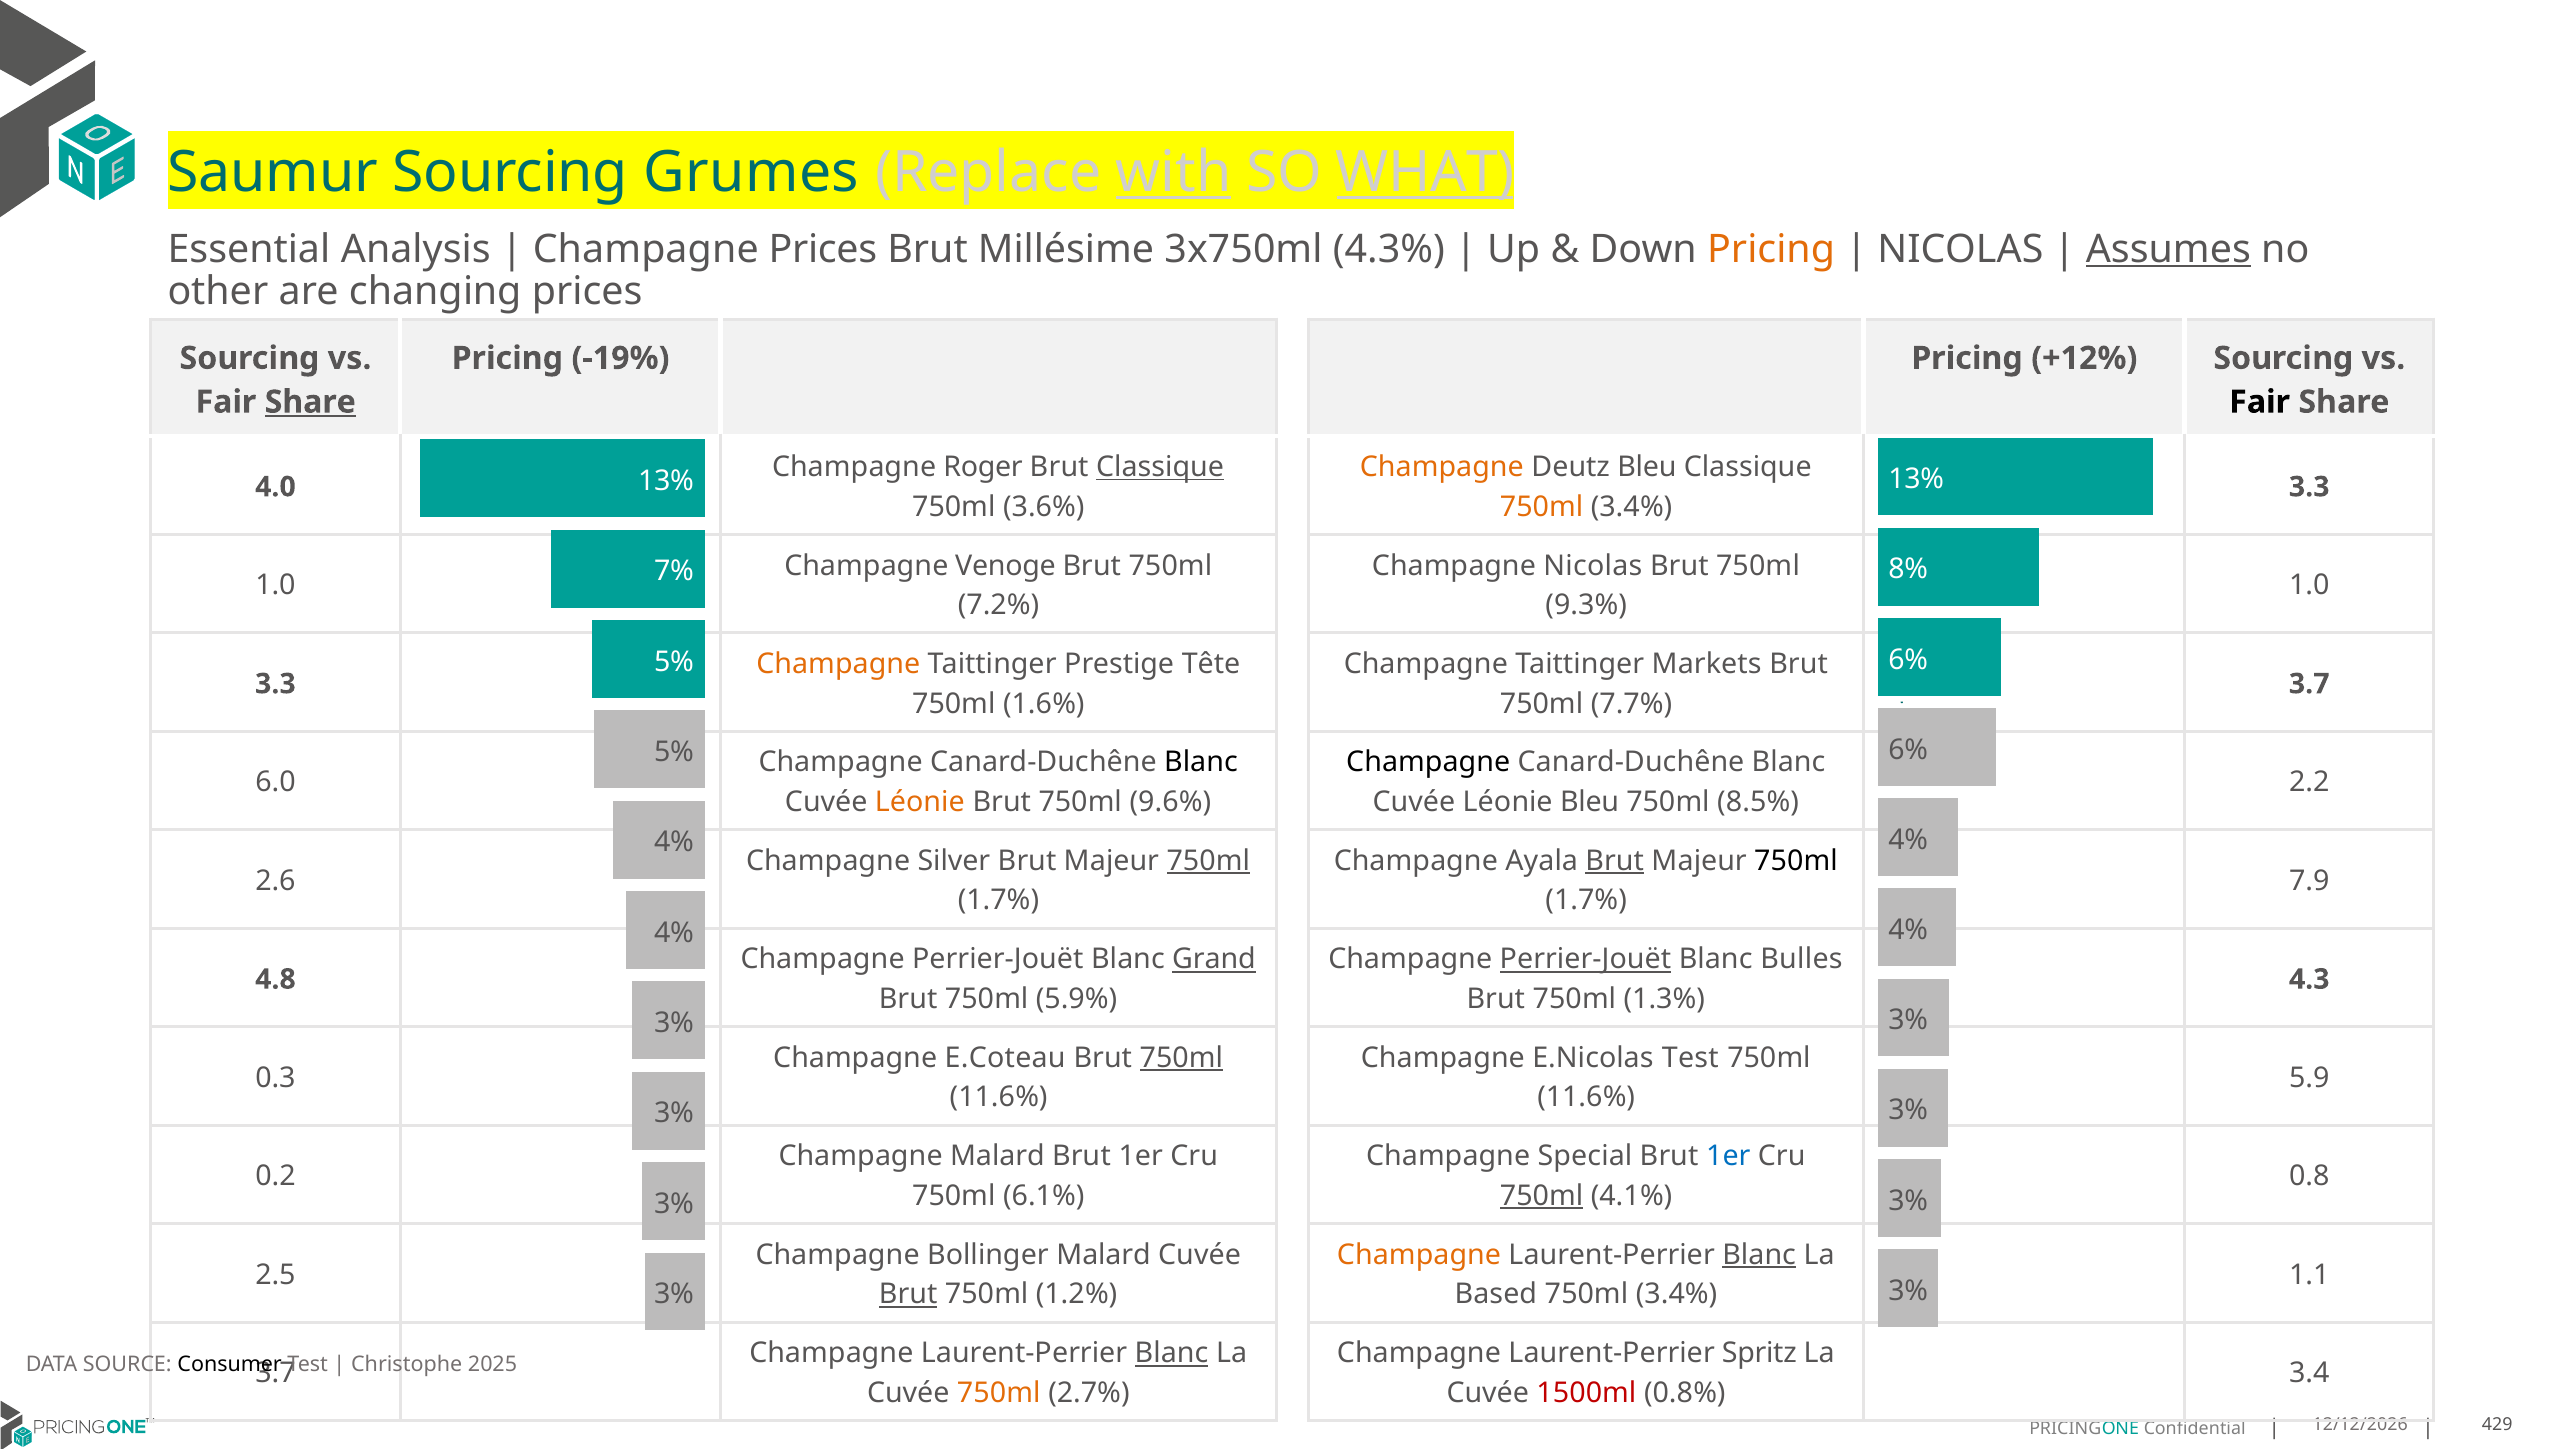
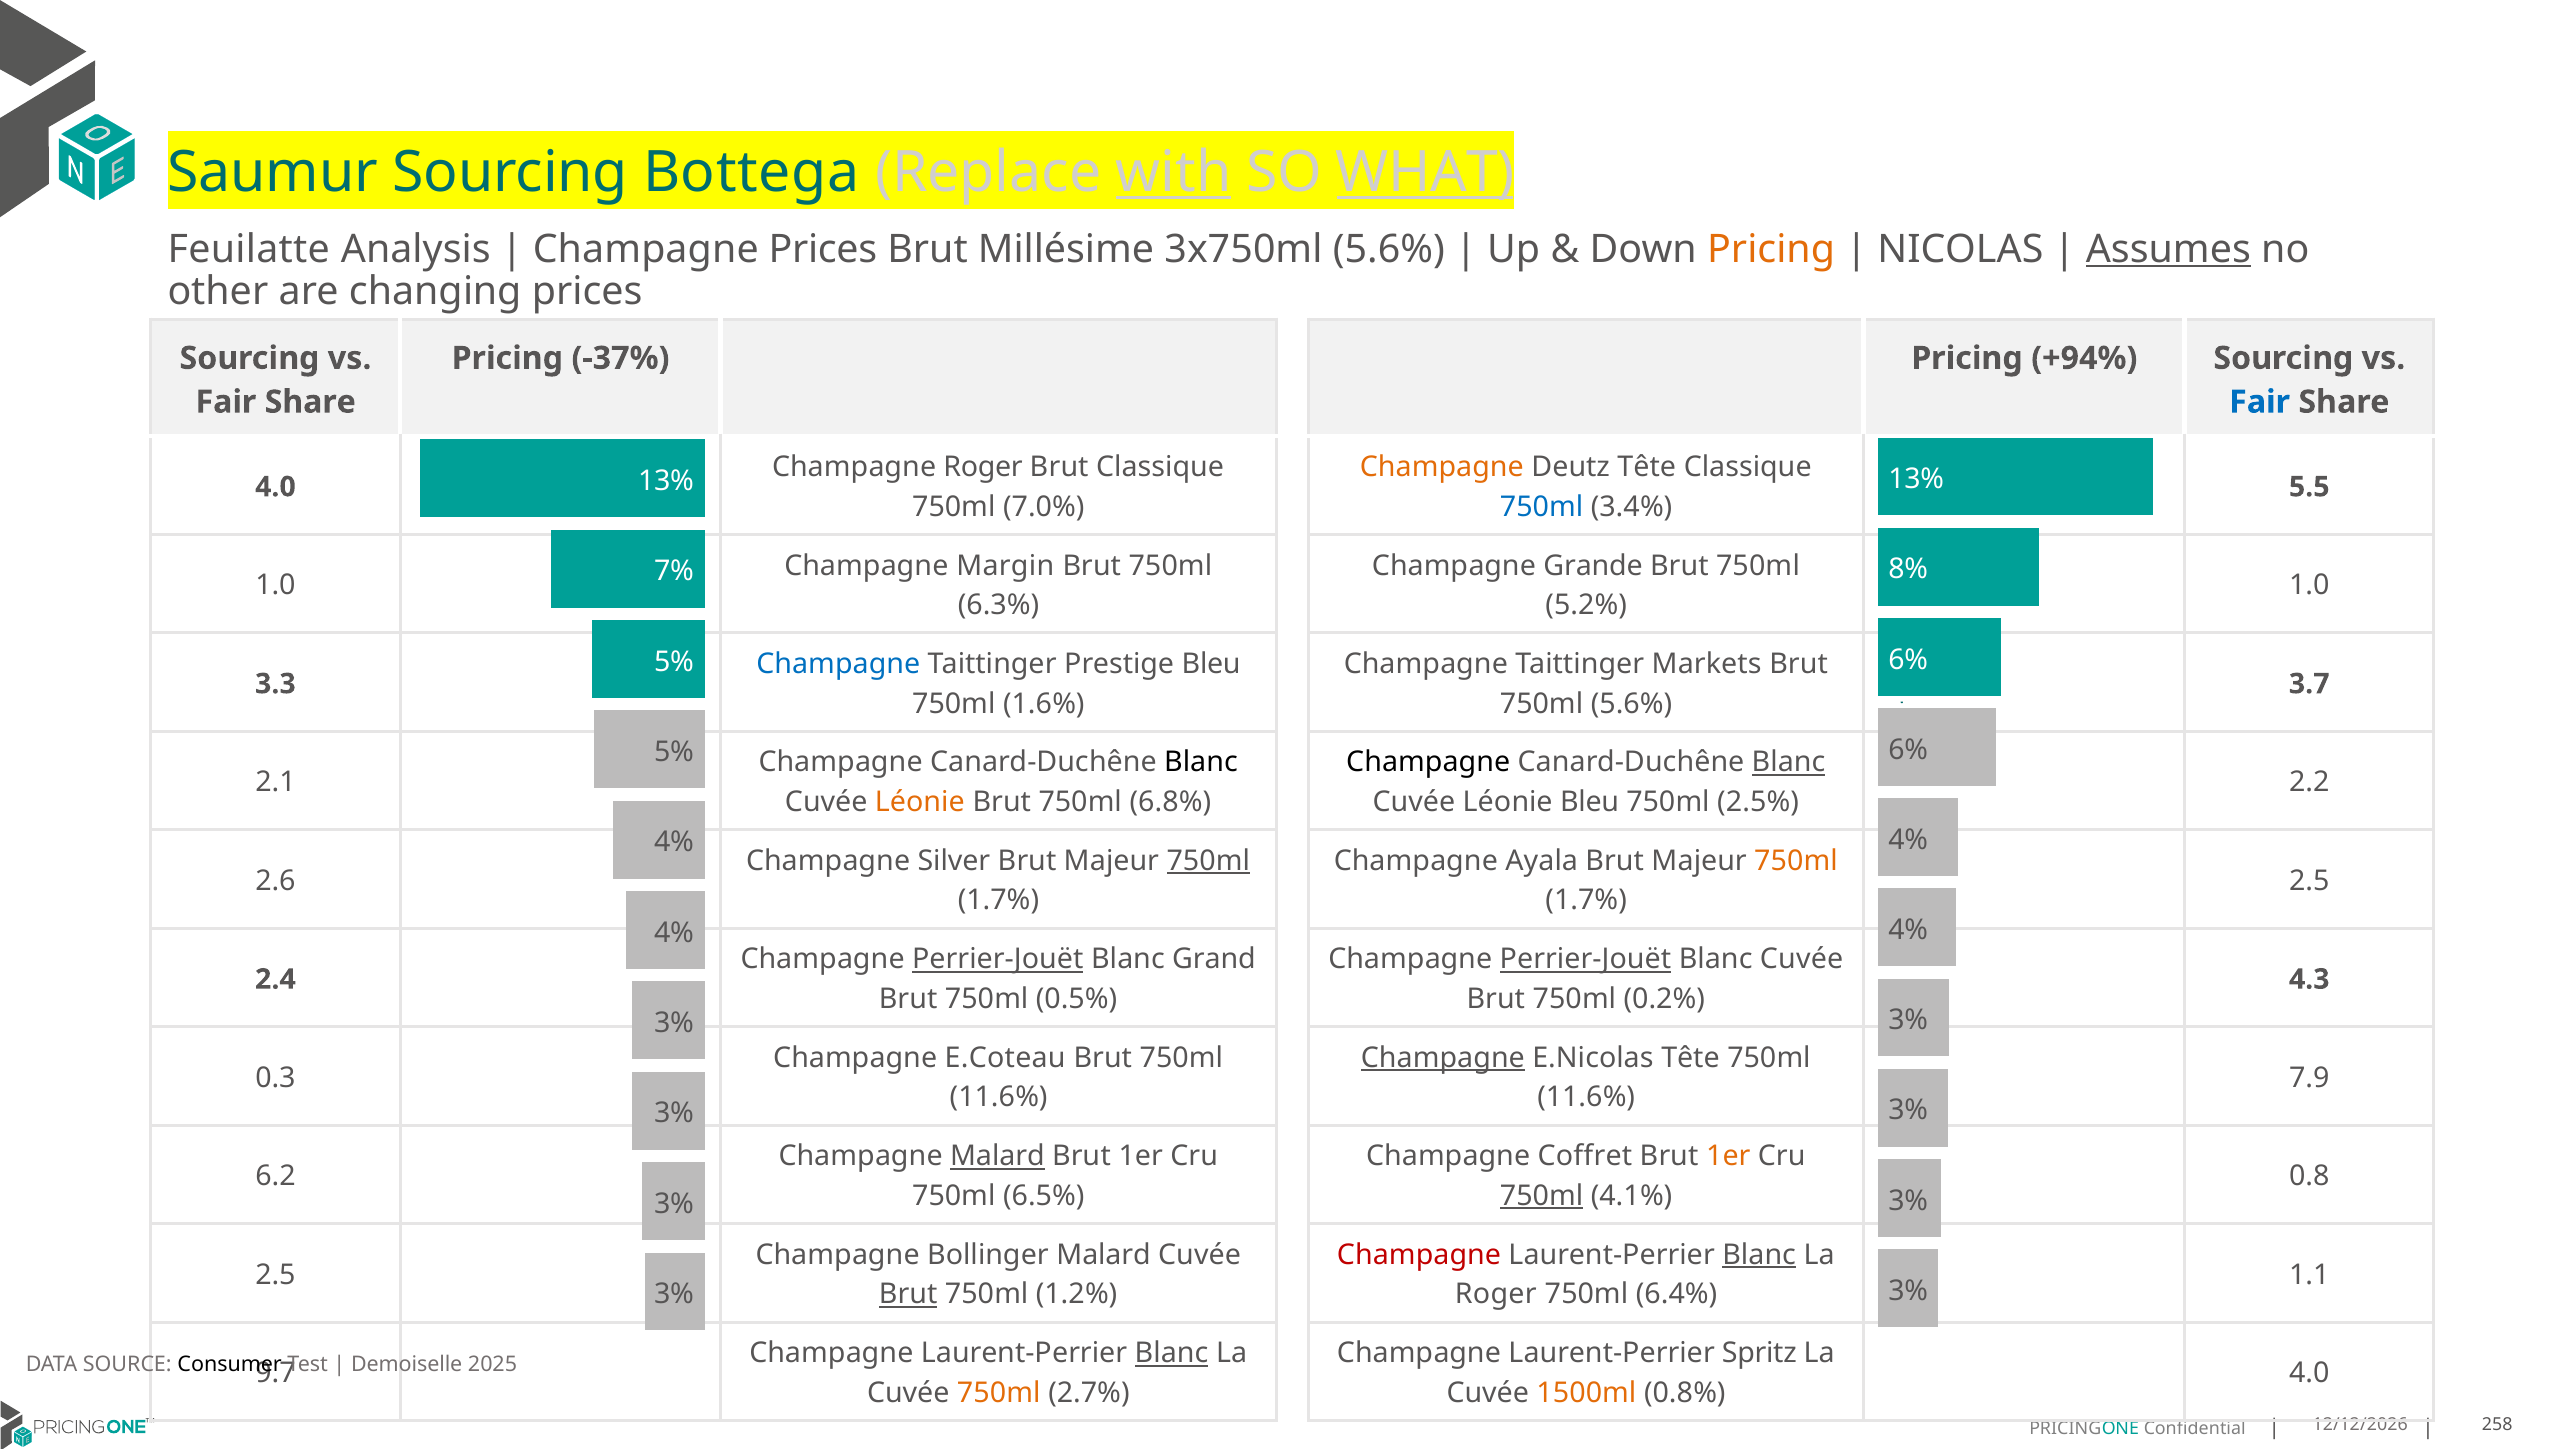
Grumes: Grumes -> Bottega (751, 173)
Essential: Essential -> Feuilatte (249, 249)
3x750ml 4.3%: 4.3% -> 5.6% (1389, 249)
-19%: -19% -> -37% (621, 358)
+12%: +12% -> +94% (2084, 358)
Share underline: present -> none (310, 402)
Fair colour: black -> blue (2260, 402)
Classique underline: present -> none (1160, 467)
Deutz Bleu: Bleu -> Tête (1647, 467)
3.3: 3.3 -> 5.5 (2309, 487)
3.6%: 3.6% -> 7.0% (1044, 507)
750ml colour: orange -> blue (1542, 507)
Venoge: Venoge -> Margin (1005, 566)
Champagne Nicolas: Nicolas -> Grande (1593, 566)
7.2%: 7.2% -> 6.3% (998, 605)
9.3%: 9.3% -> 5.2% (1586, 605)
Champagne colour: orange -> blue (838, 664)
Prestige Tête: Tête -> Bleu (1211, 664)
750ml 7.7%: 7.7% -> 5.6% (1631, 704)
Blanc underline: none -> present (1789, 763)
6.0: 6.0 -> 2.1 (275, 782)
9.6%: 9.6% -> 6.8% (1170, 802)
8.5%: 8.5% -> 2.5% (1758, 802)
Brut underline: present -> none (1615, 861)
750ml colour: black -> orange (1796, 861)
7.9: 7.9 -> 2.5 (2309, 881)
Perrier-Jouët underline: none -> present (998, 960)
Grand underline: present -> none (1214, 960)
Bulles: Bulles -> Cuvée (1802, 960)
4.8: 4.8 -> 2.4 (275, 979)
5.9%: 5.9% -> 0.5% (1077, 999)
1.3%: 1.3% -> 0.2% (1664, 999)
750ml underline: present -> none (1181, 1058)
Champagne underline: none -> present (1443, 1058)
E.Nicolas Test: Test -> Tête (1690, 1058)
5.9: 5.9 -> 7.9 (2309, 1078)
Malard underline: none -> present (997, 1156)
Special: Special -> Coffret (1585, 1156)
1er colour: blue -> orange (1728, 1156)
0.2: 0.2 -> 6.2 (275, 1176)
6.1%: 6.1% -> 6.5% (1044, 1196)
Champagne colour: orange -> red (1419, 1255)
Based: Based -> Roger (1496, 1294)
3.4%: 3.4% -> 6.4% (1677, 1294)
Christophe: Christophe -> Demoiselle (407, 1365)
3.7: 3.7 -> 9.7 (275, 1373)
3.4: 3.4 -> 4.0 (2309, 1373)
1500ml colour: red -> orange (1586, 1393)
429: 429 -> 258 (2497, 1425)
